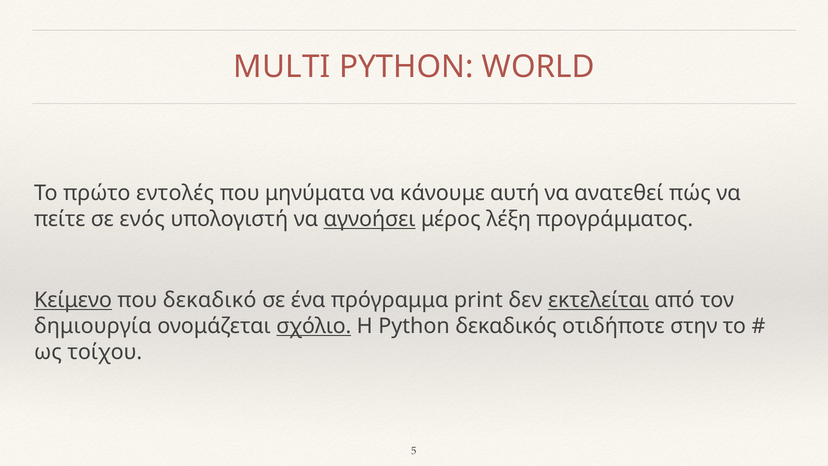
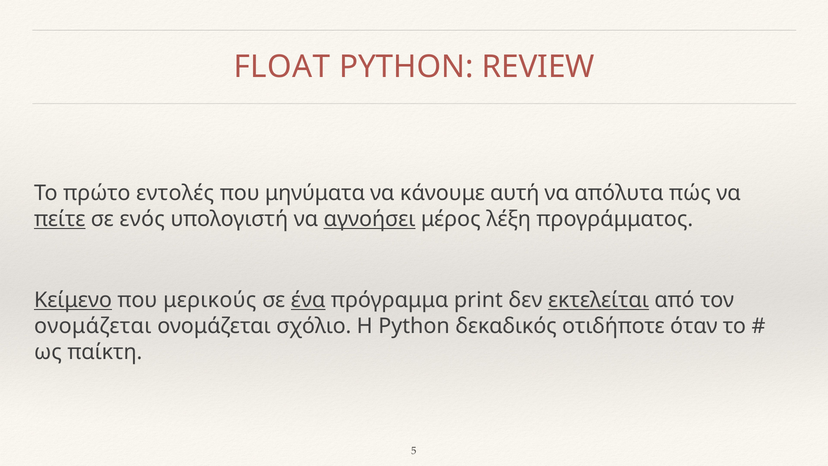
MULTI: MULTI -> FLOAT (282, 67)
WORLD: WORLD -> REVIEW (538, 67)
ανατεθεί: ανατεθεί -> απόλυτα (619, 193)
πείτε underline: none -> present (60, 219)
δεκαδικό: δεκαδικό -> μερικούς (210, 300)
ένα underline: none -> present (308, 300)
δημιουργία: δημιουργία -> ονομάζεται (93, 326)
σχόλιο underline: present -> none (314, 326)
στην: στην -> όταν (694, 326)
τοίχου: τοίχου -> παίκτη (105, 352)
